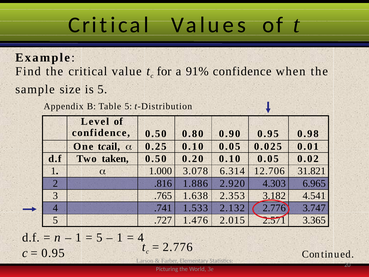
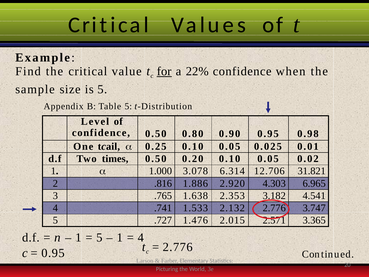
for underline: none -> present (164, 71)
91%: 91% -> 22% (197, 71)
taken: taken -> times (115, 159)
